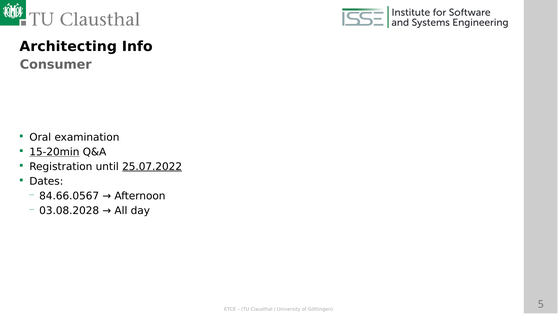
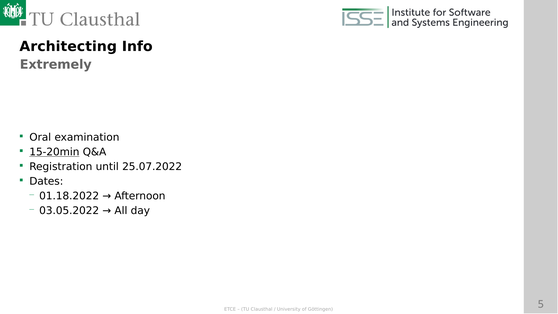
Consumer: Consumer -> Extremely (56, 65)
25.07.2022 underline: present -> none (152, 167)
84.66.0567: 84.66.0567 -> 01.18.2022 (69, 196)
03.08.2028: 03.08.2028 -> 03.05.2022 (69, 211)
